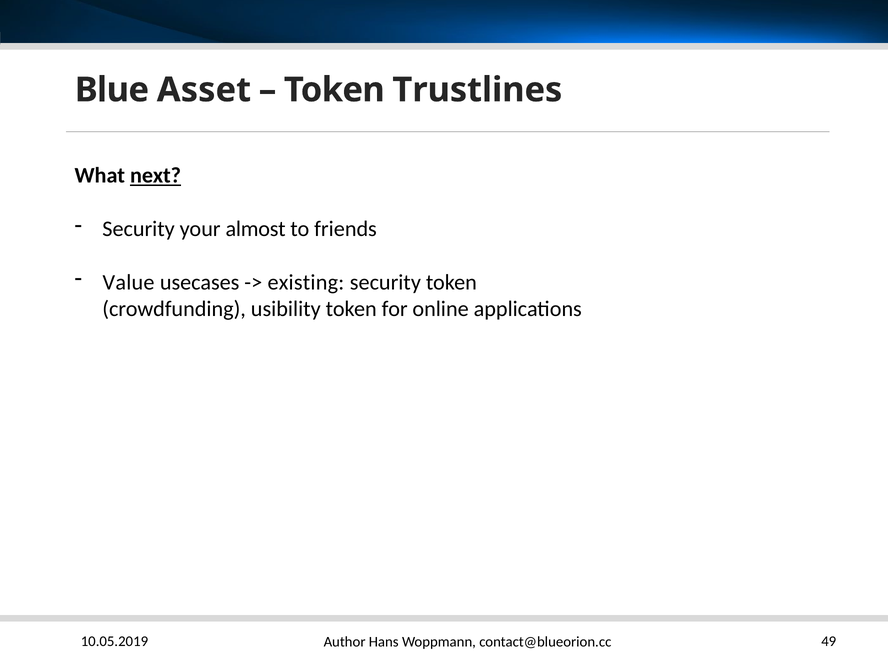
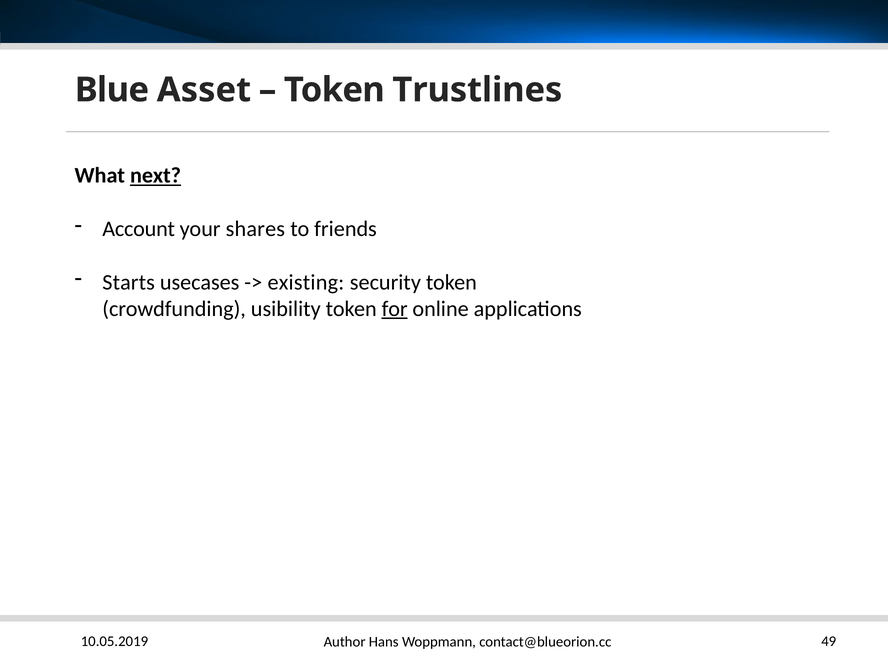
Security: Security -> Account (139, 229)
almost: almost -> shares (255, 229)
Value: Value -> Starts (129, 282)
for underline: none -> present (395, 309)
